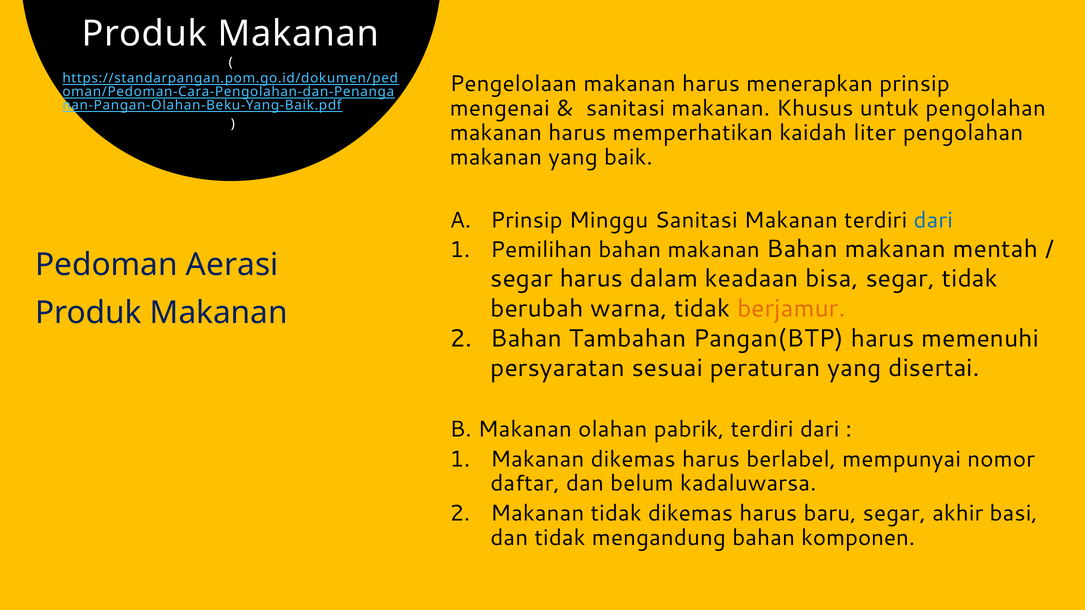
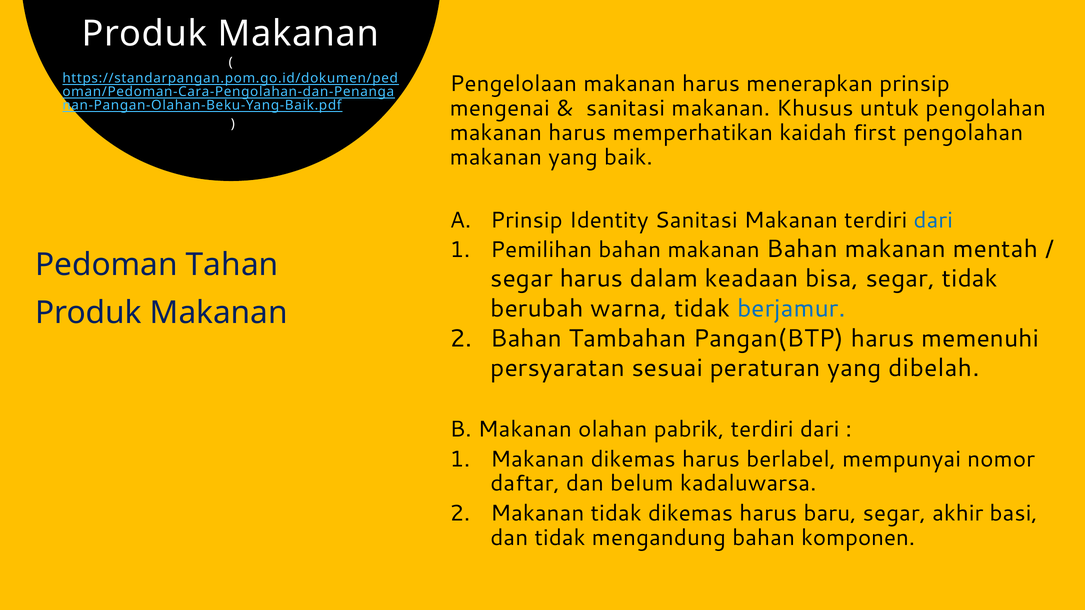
liter: liter -> first (875, 133)
Minggu: Minggu -> Identity (609, 220)
Aerasi: Aerasi -> Tahan (232, 265)
berjamur colour: orange -> blue (791, 309)
disertai: disertai -> dibelah (934, 368)
